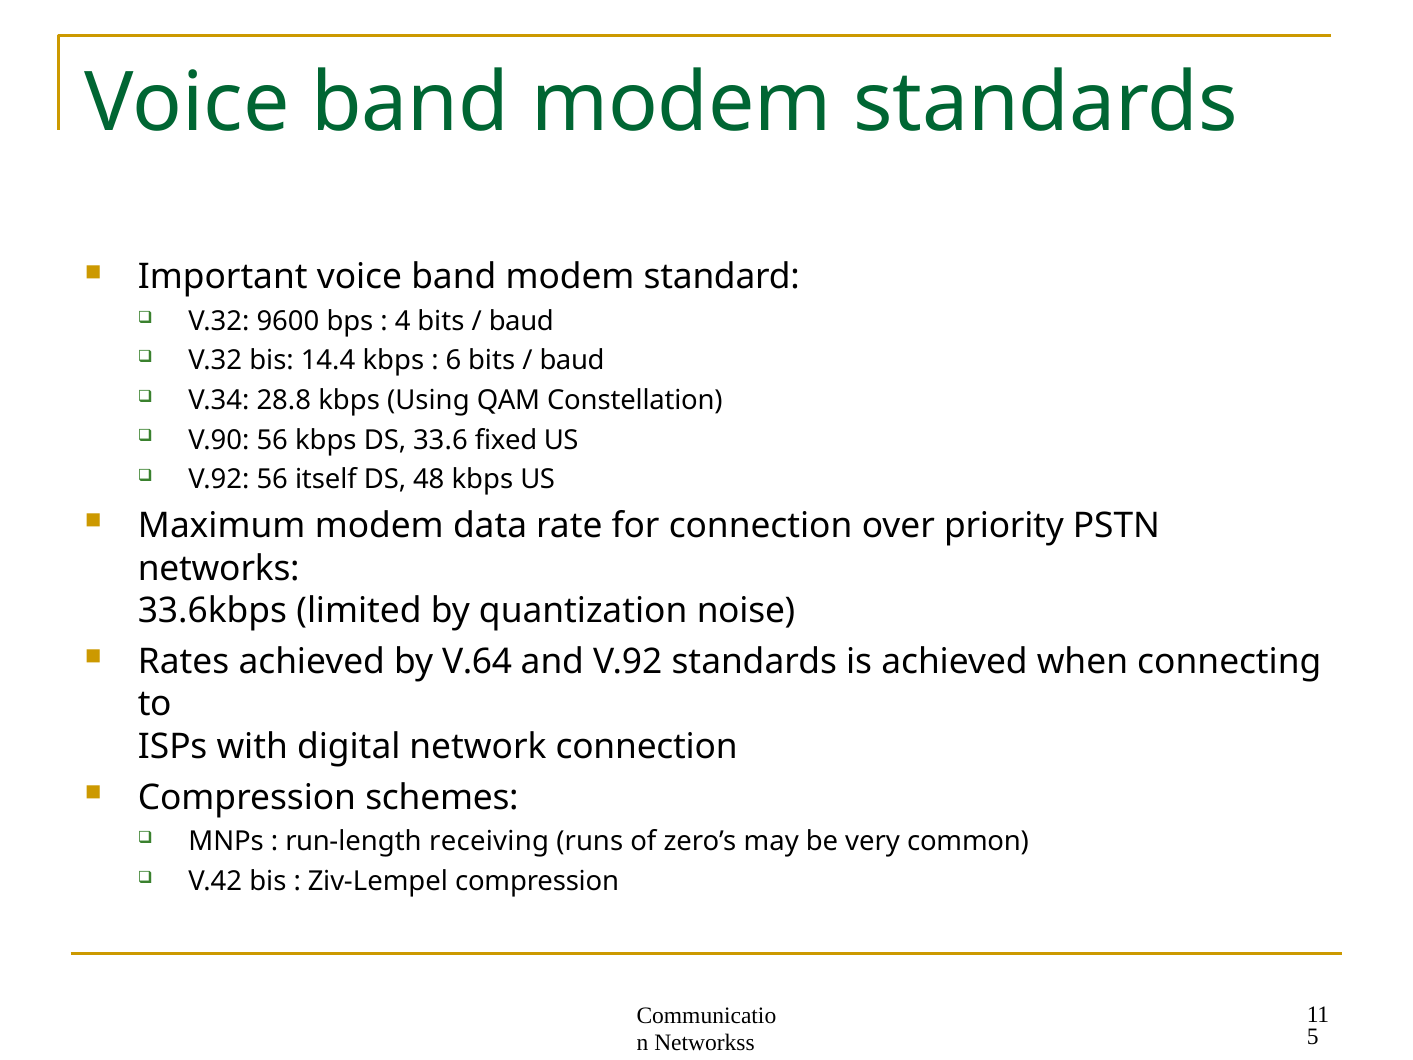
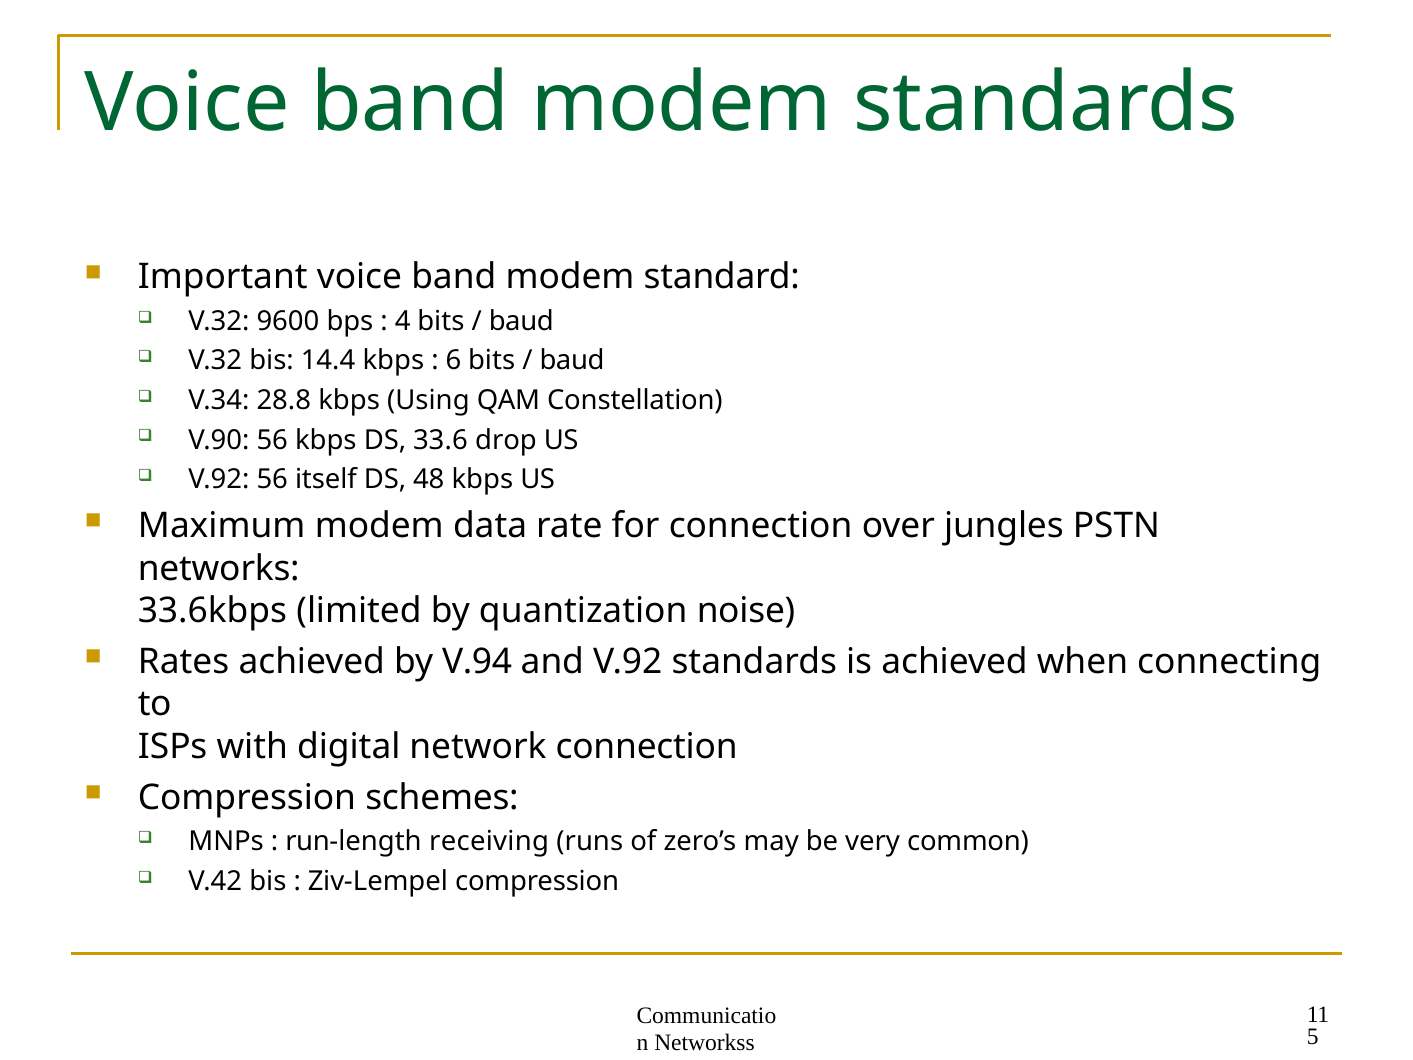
fixed: fixed -> drop (506, 440)
priority: priority -> jungles (1004, 526)
V.64: V.64 -> V.94 (477, 662)
